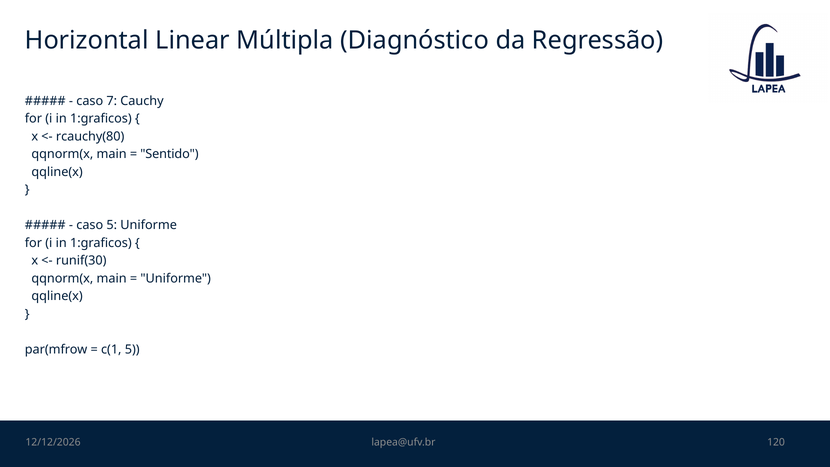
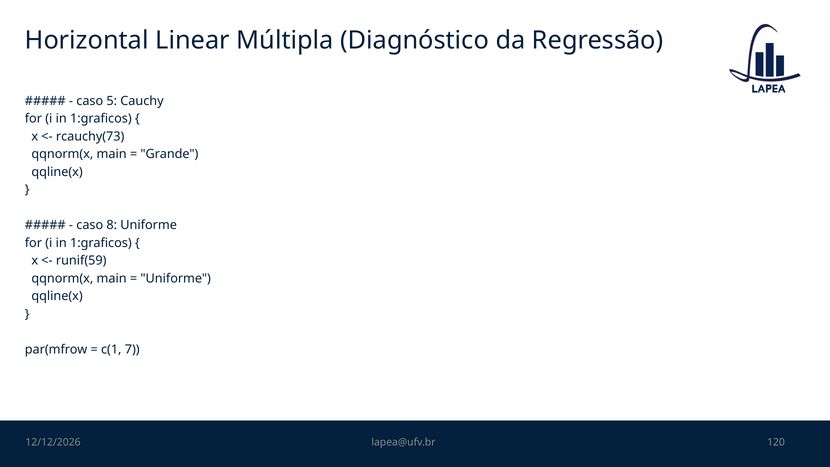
7: 7 -> 5 (112, 101)
rcauchy(80: rcauchy(80 -> rcauchy(73 (90, 136)
Sentido: Sentido -> Grande (169, 154)
caso 5: 5 -> 8 (112, 225)
runif(30: runif(30 -> runif(59 (81, 261)
c(1 5: 5 -> 7 (132, 349)
